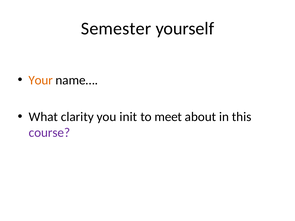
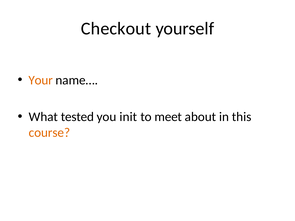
Semester: Semester -> Checkout (116, 29)
clarity: clarity -> tested (77, 117)
course colour: purple -> orange (49, 133)
